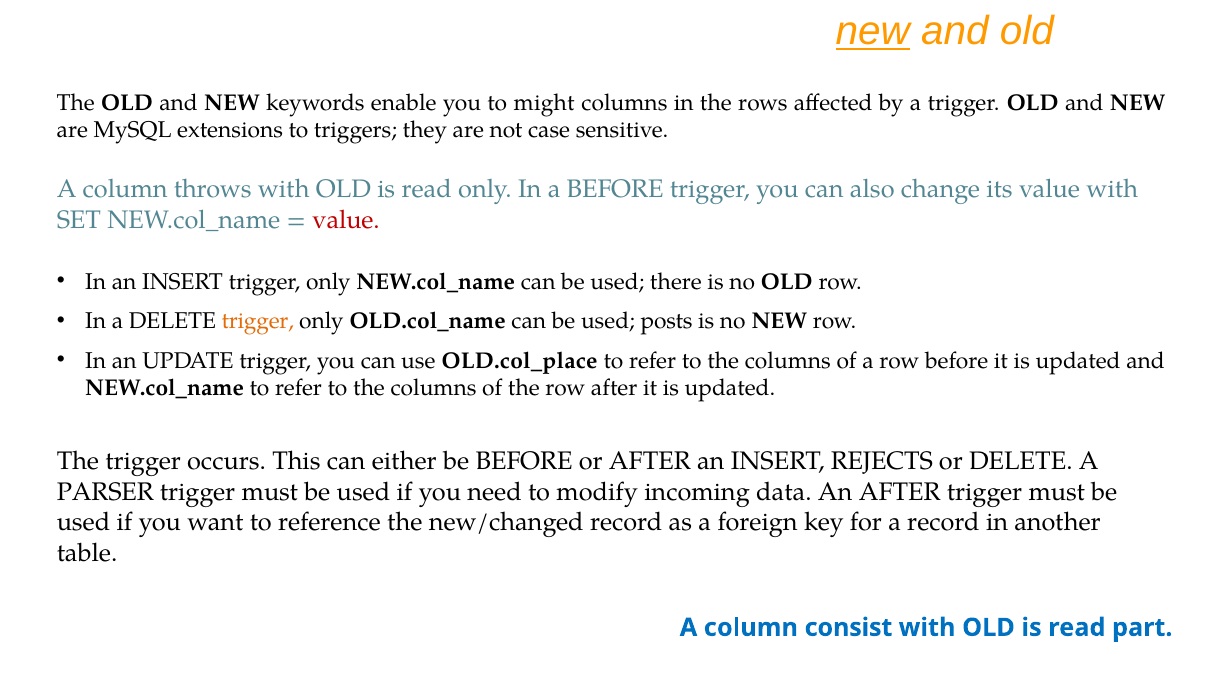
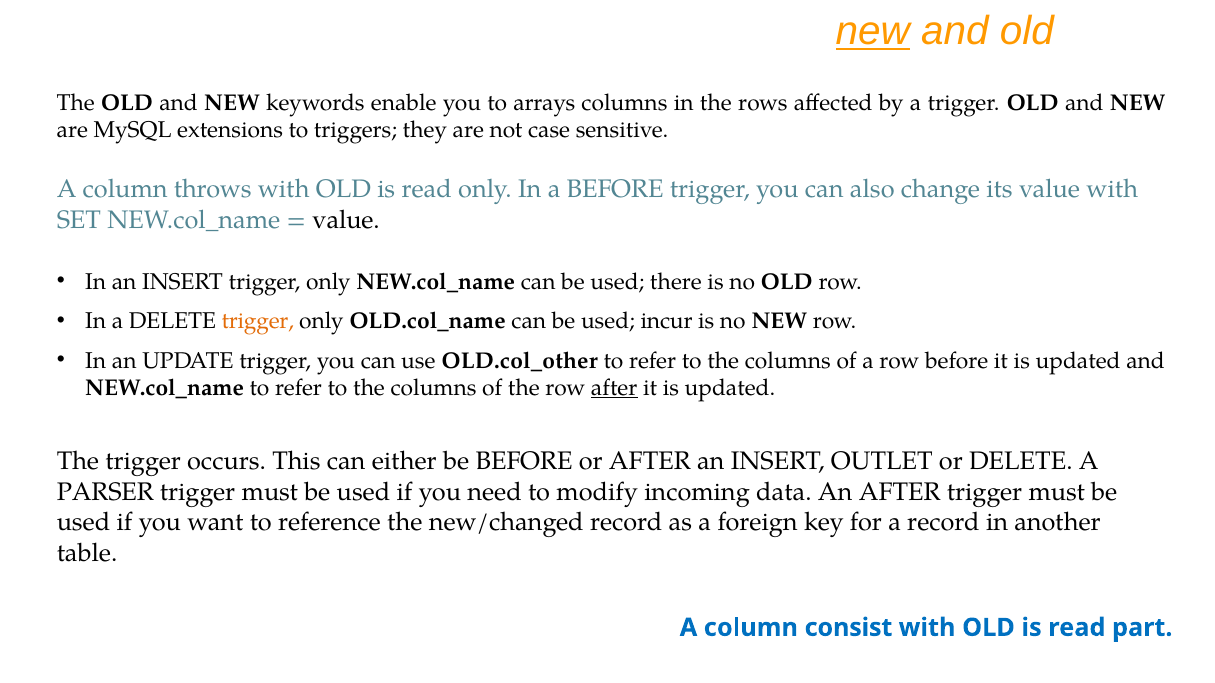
might: might -> arrays (544, 103)
value colour: red -> black (346, 220)
posts: posts -> incur (667, 321)
OLD.col_place: OLD.col_place -> OLD.col_other (520, 361)
after underline: none -> present (614, 388)
REJECTS: REJECTS -> OUTLET (882, 462)
